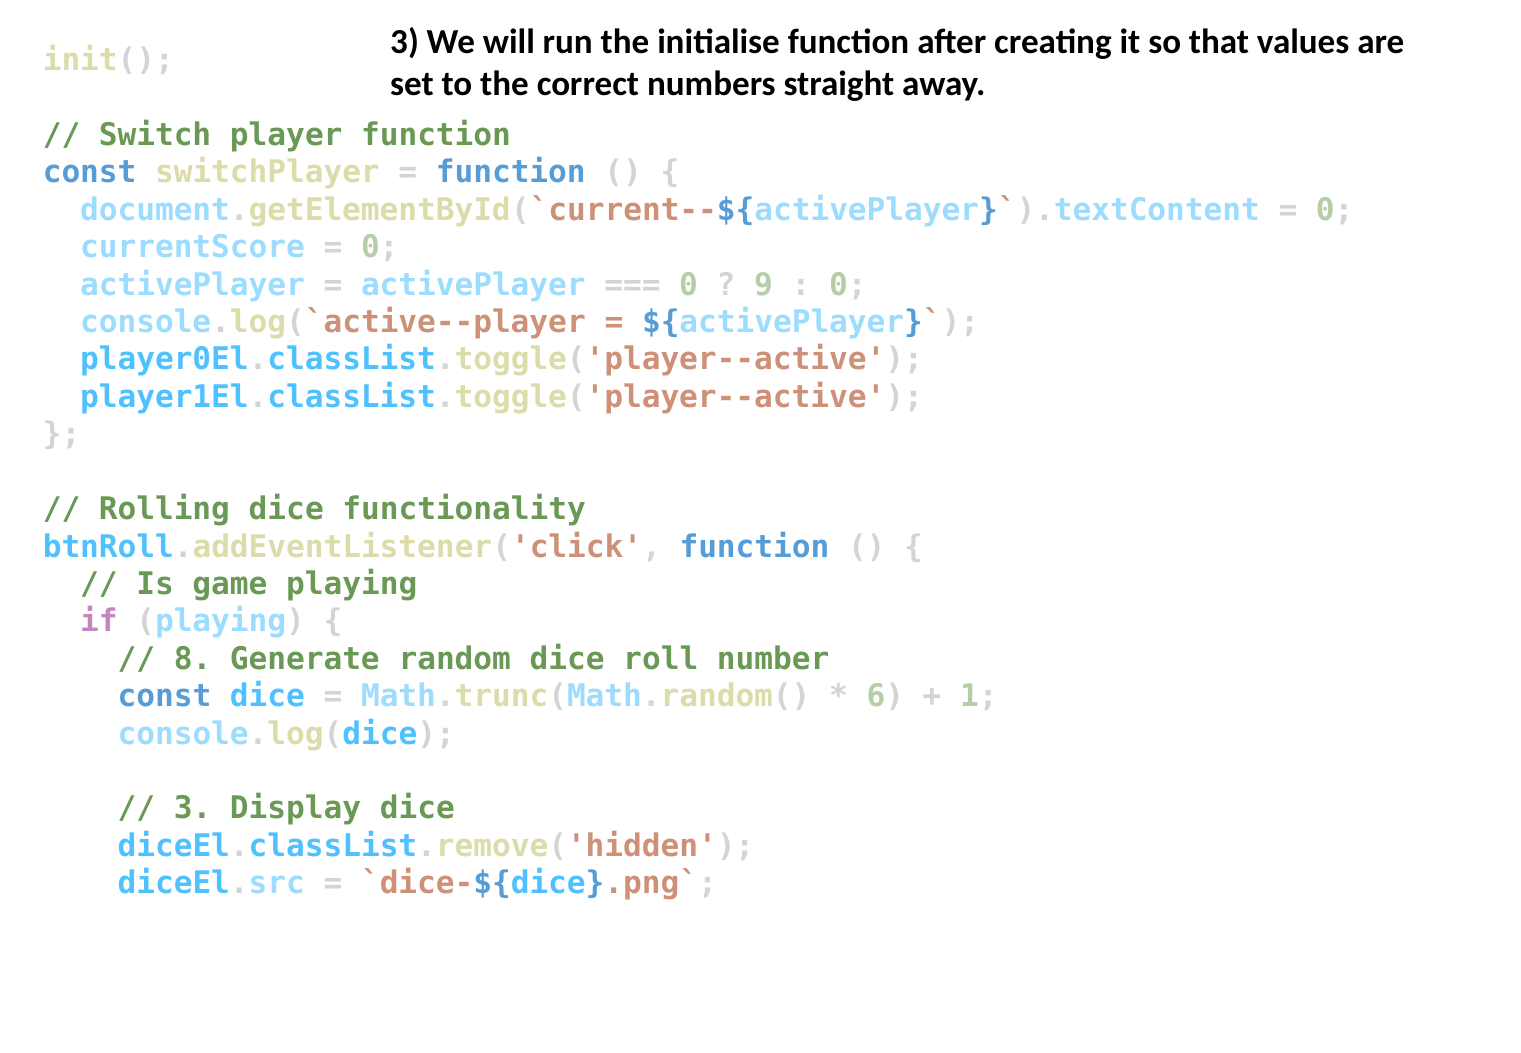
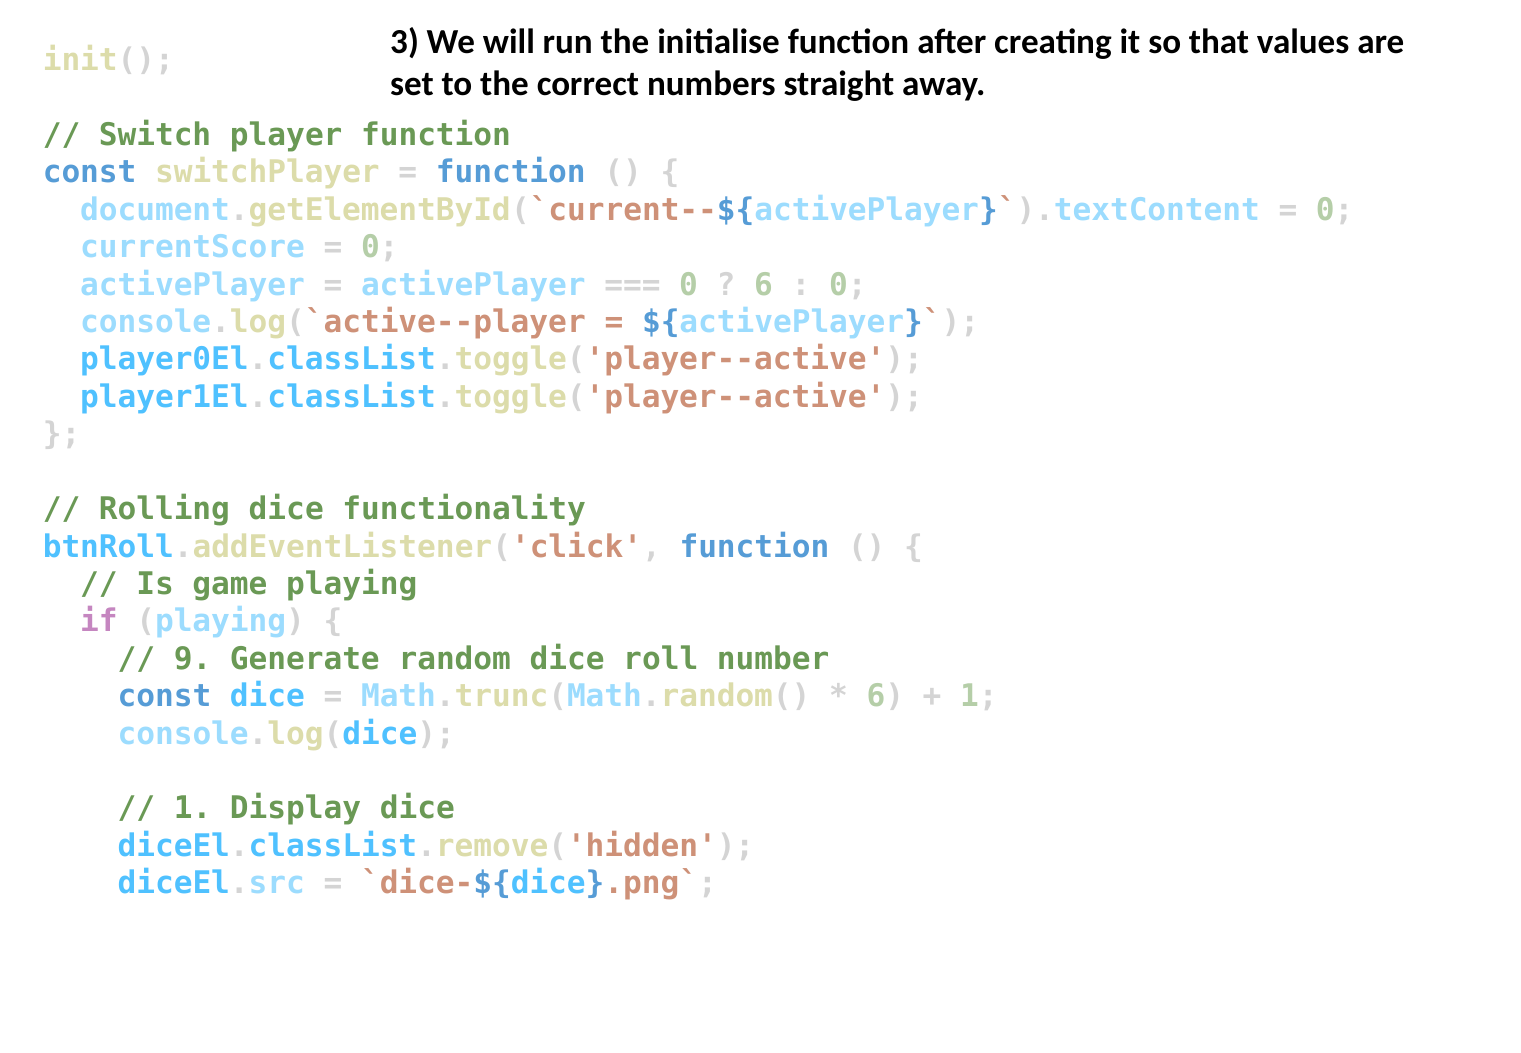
9: 9 -> 6 (763, 285)
8: 8 -> 9 (193, 659)
3: 3 -> 1 (193, 809)
